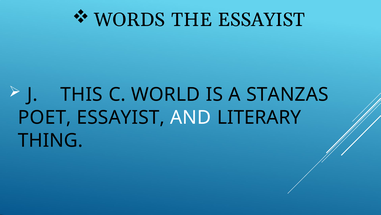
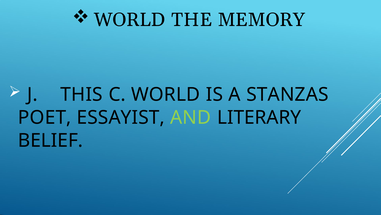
WORDS: WORDS -> WORLD (130, 20)
THE ESSAYIST: ESSAYIST -> MEMORY (261, 20)
AND colour: white -> light green (191, 117)
THING: THING -> BELIEF (50, 140)
